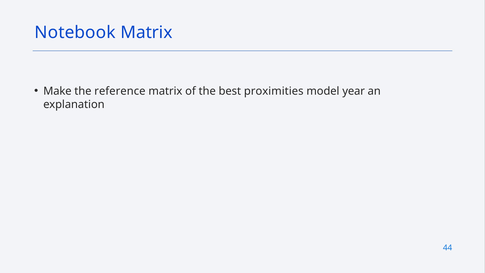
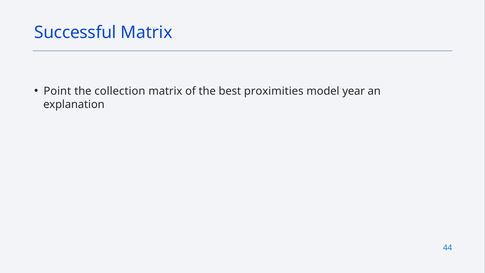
Notebook: Notebook -> Successful (75, 32)
Make: Make -> Point (57, 91)
reference: reference -> collection (120, 91)
